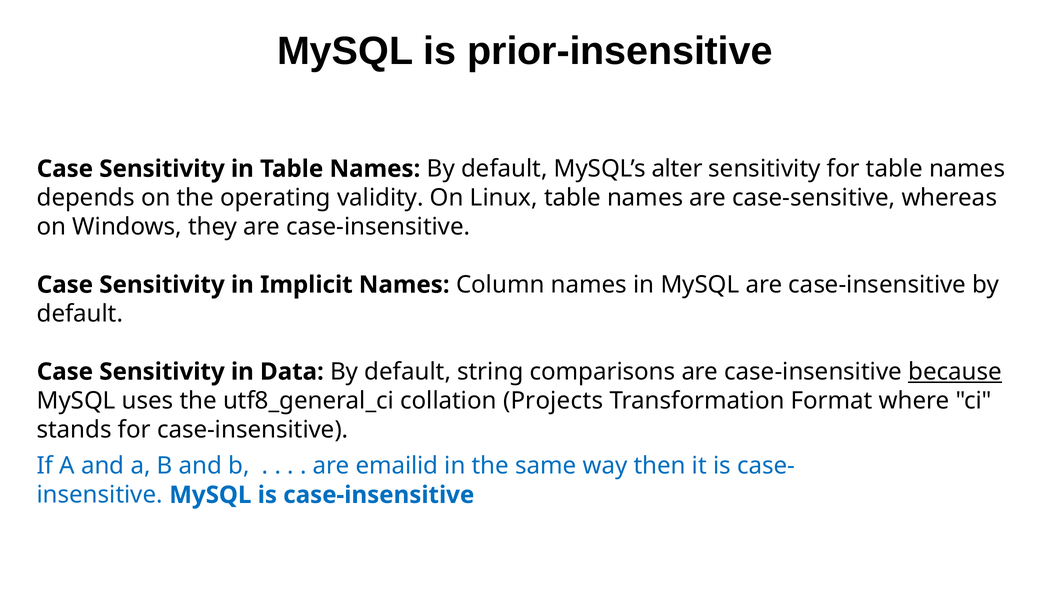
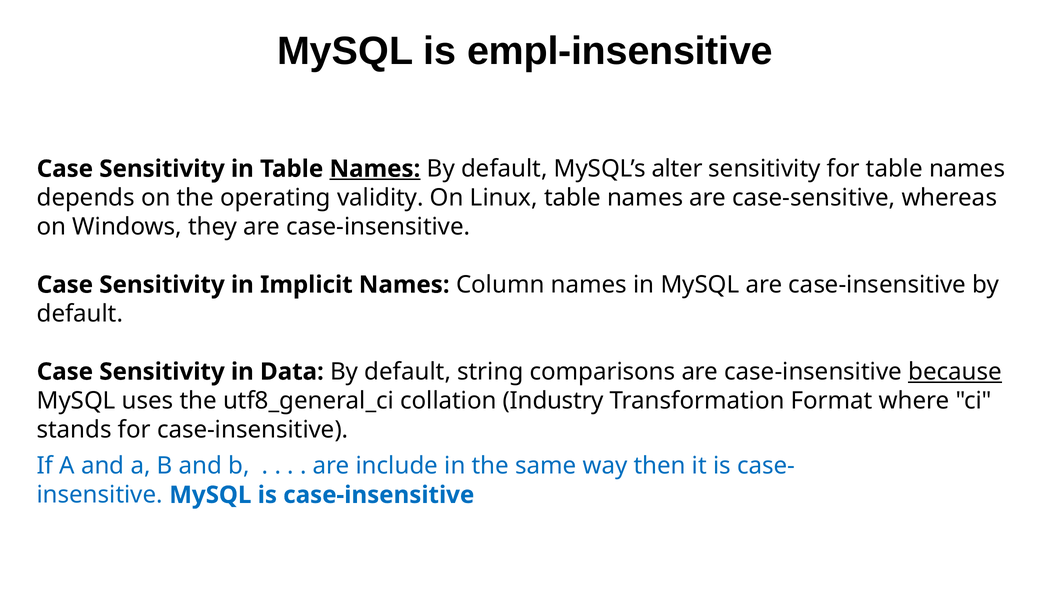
prior-insensitive: prior-insensitive -> empl-insensitive (620, 51)
Names underline: none -> present (375, 169)
Projects: Projects -> Industry (553, 401)
emailid: emailid -> include (397, 466)
